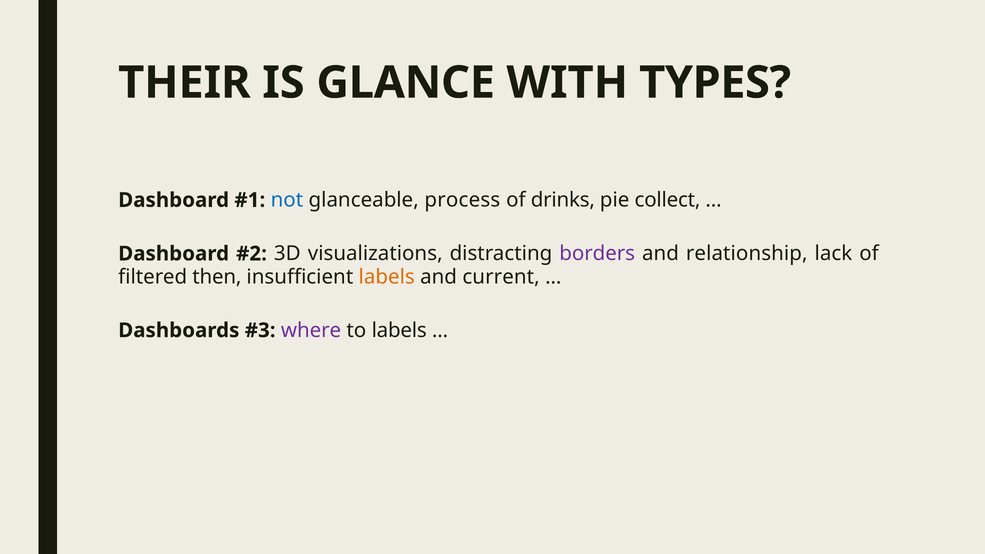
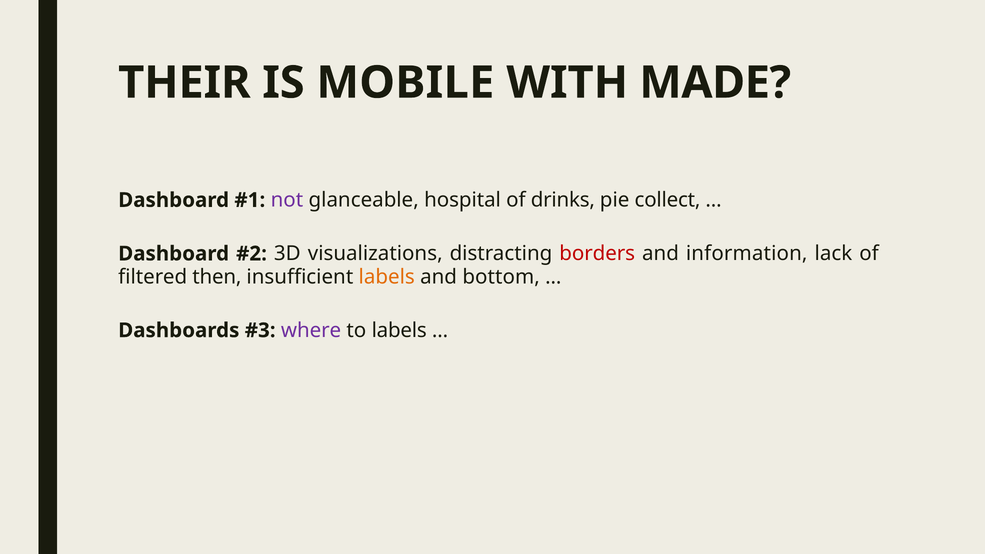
GLANCE: GLANCE -> MOBILE (405, 83)
TYPES: TYPES -> MADE (715, 83)
not colour: blue -> purple (287, 200)
process: process -> hospital (463, 200)
borders colour: purple -> red (597, 254)
relationship: relationship -> information (747, 254)
current: current -> bottom (501, 277)
